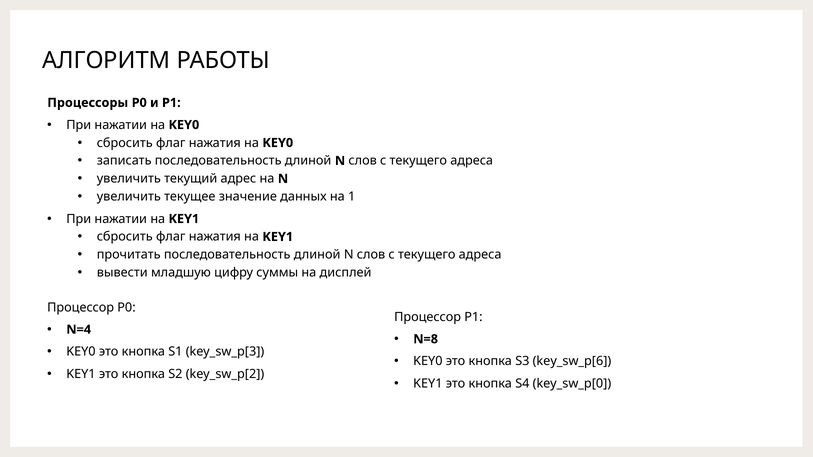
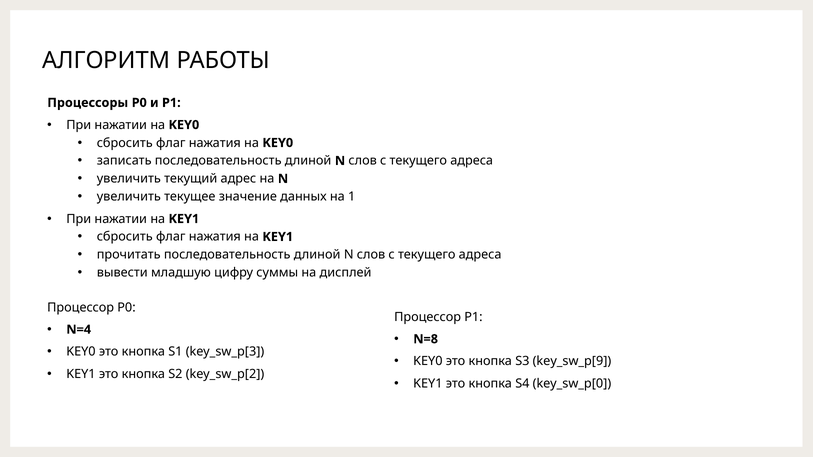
key_sw_p[6: key_sw_p[6 -> key_sw_p[9 (572, 362)
